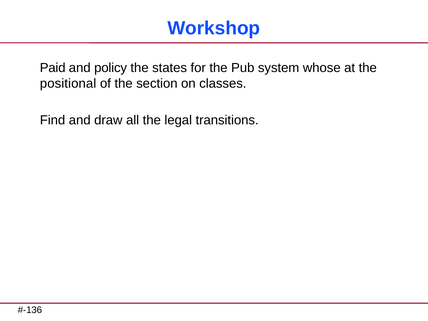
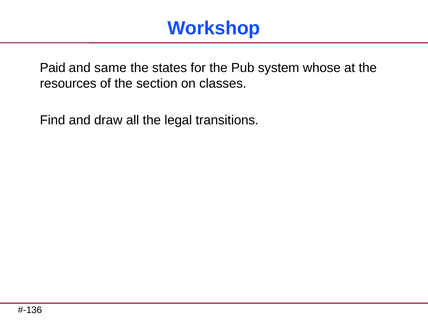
policy: policy -> same (110, 68)
positional: positional -> resources (68, 84)
